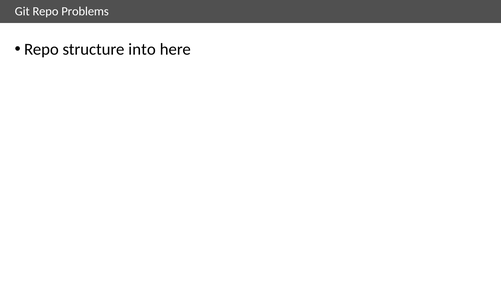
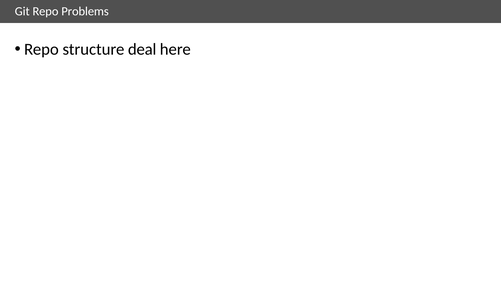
into: into -> deal (142, 49)
